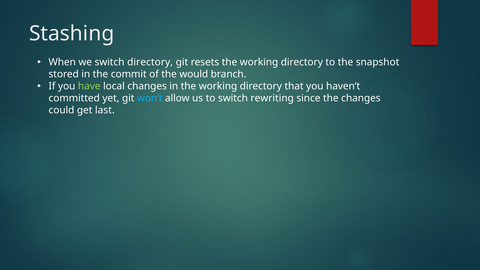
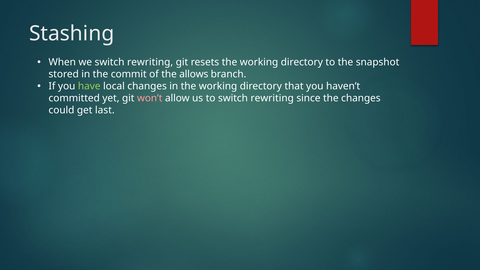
we switch directory: directory -> rewriting (150, 62)
would: would -> allows (194, 74)
won’t colour: light blue -> pink (150, 98)
